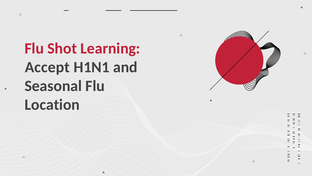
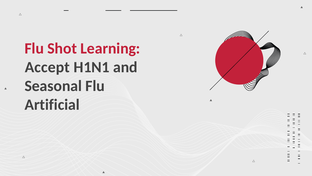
Location: Location -> Artificial (52, 104)
